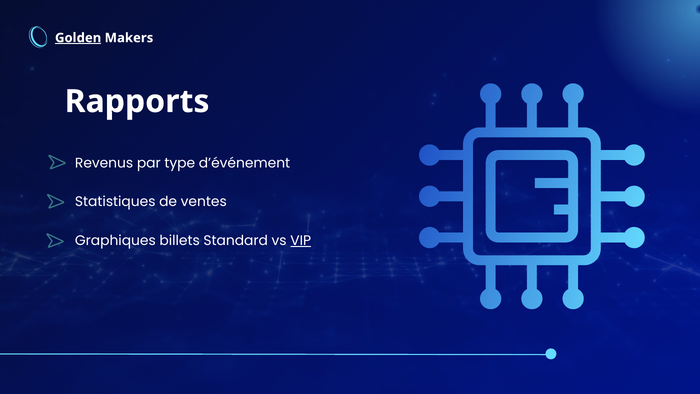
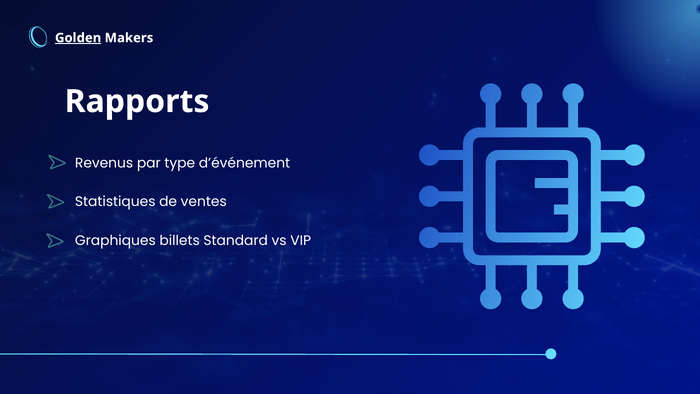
VIP underline: present -> none (301, 241)
